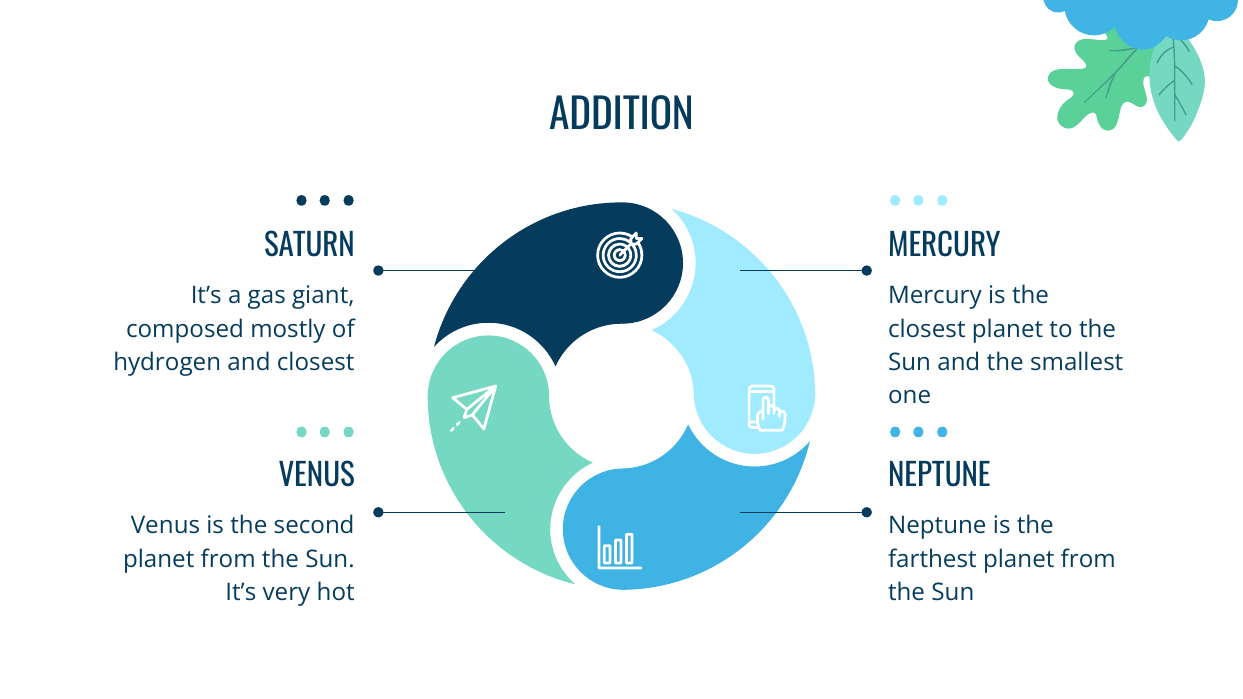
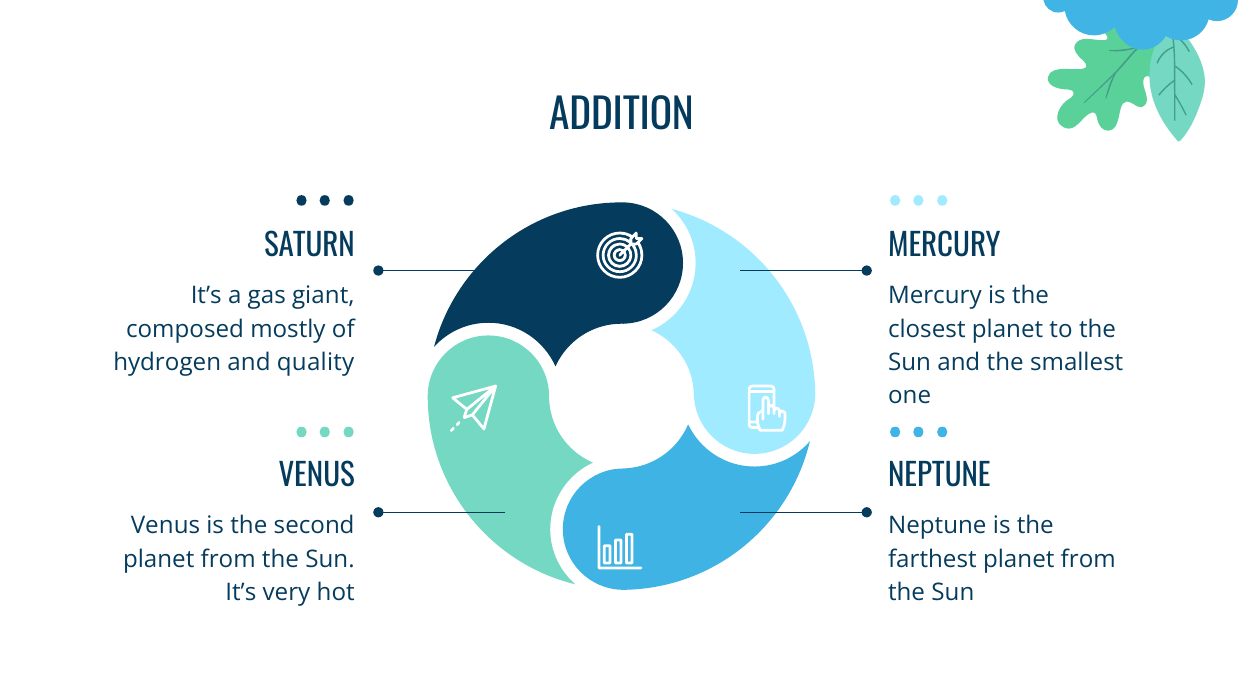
and closest: closest -> quality (316, 363)
